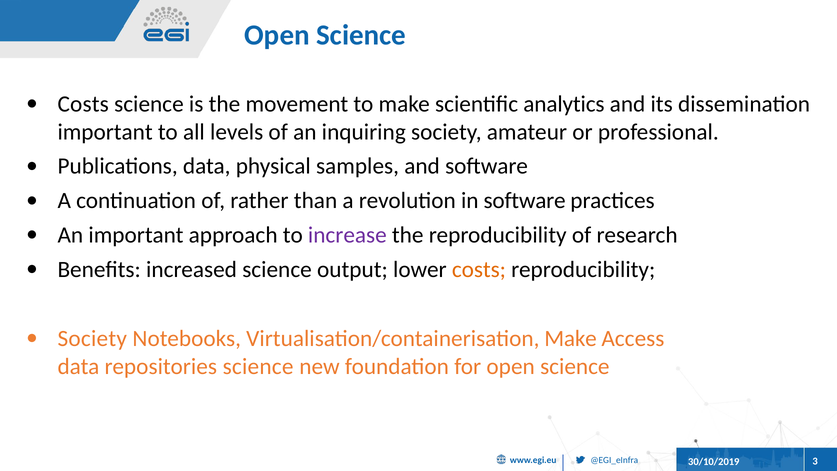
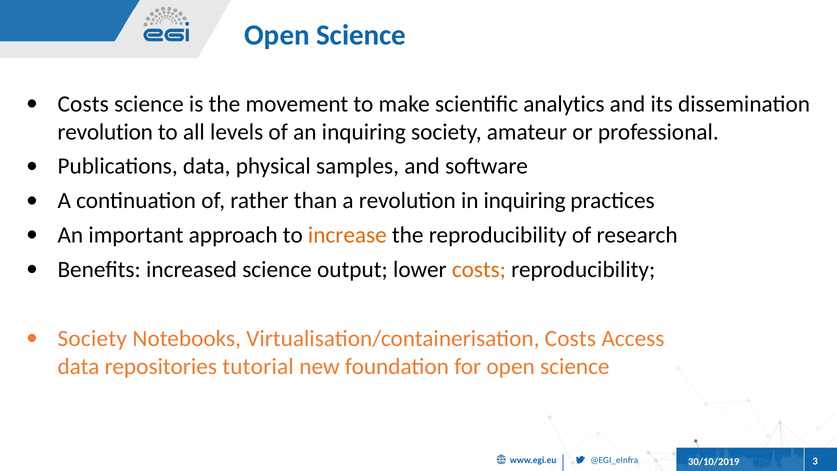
important: important -> revolution (105, 132)
in software: software -> inquiring (525, 201)
increase colour: purple -> orange (347, 235)
Virtualisation/containerisation Make: Make -> Costs (570, 338)
repositories science: science -> tutorial (258, 366)
